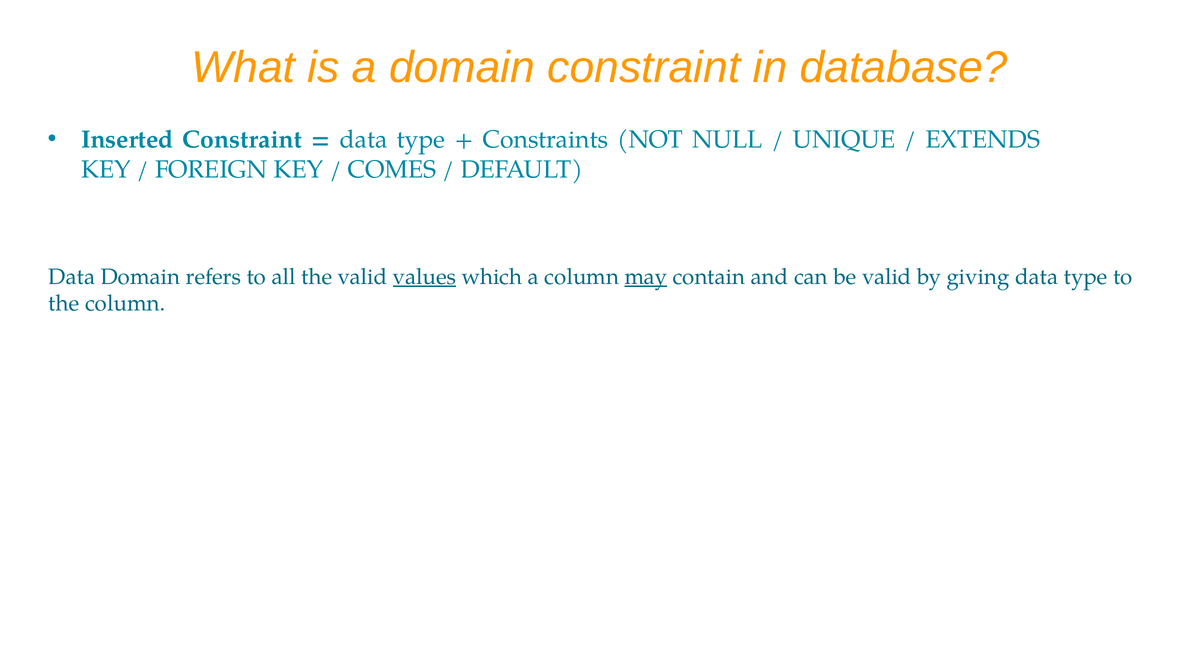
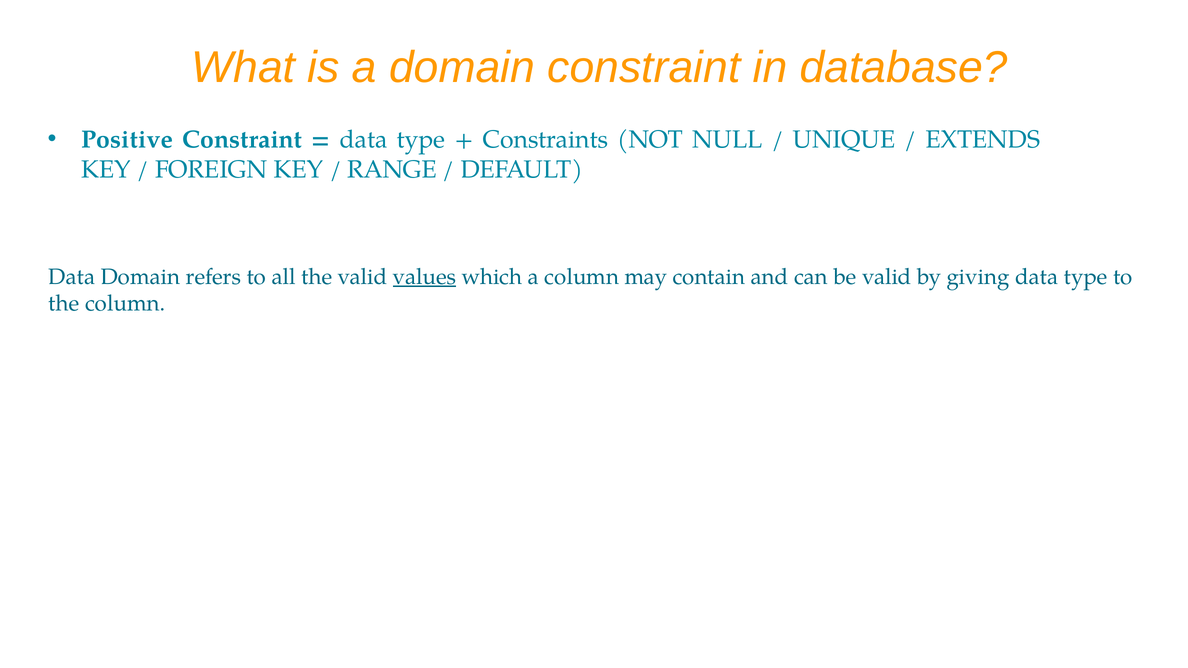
Inserted: Inserted -> Positive (127, 140)
COMES: COMES -> RANGE (392, 169)
may underline: present -> none (646, 277)
